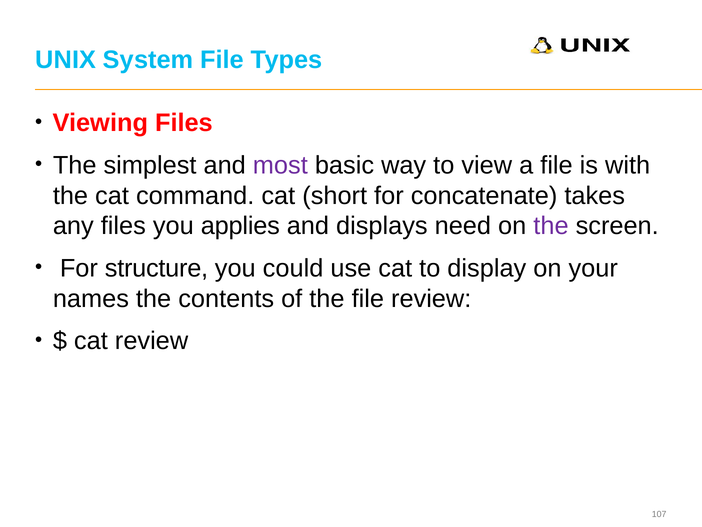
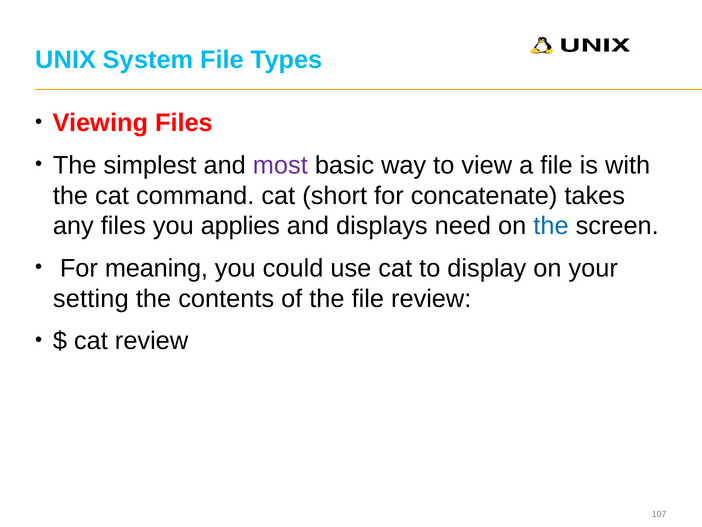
the colour: purple -> blue (551, 226)
structure: structure -> meaning (156, 268)
names: names -> setting (91, 298)
